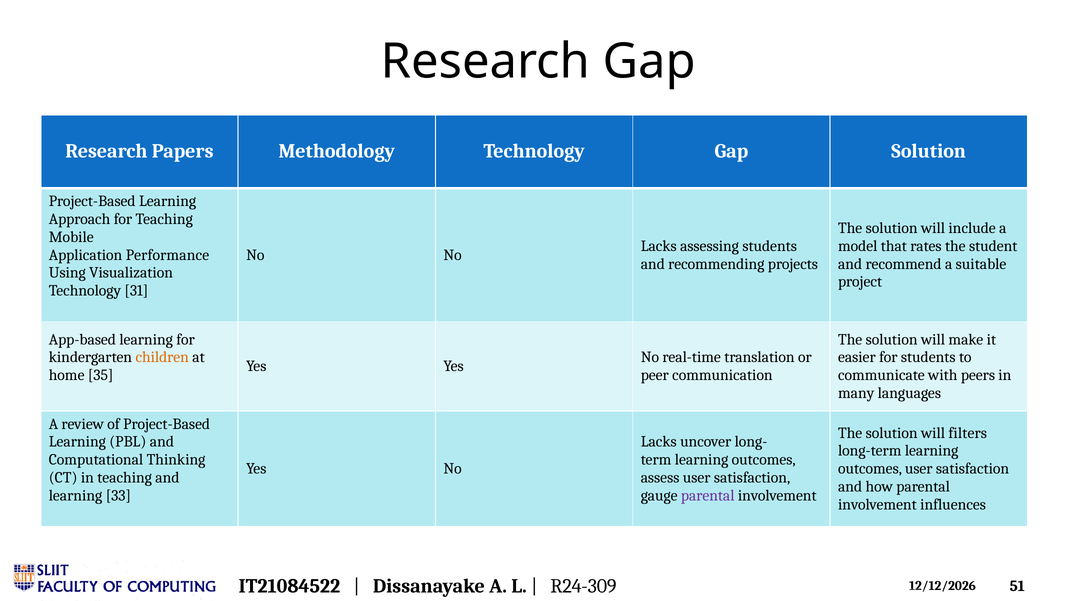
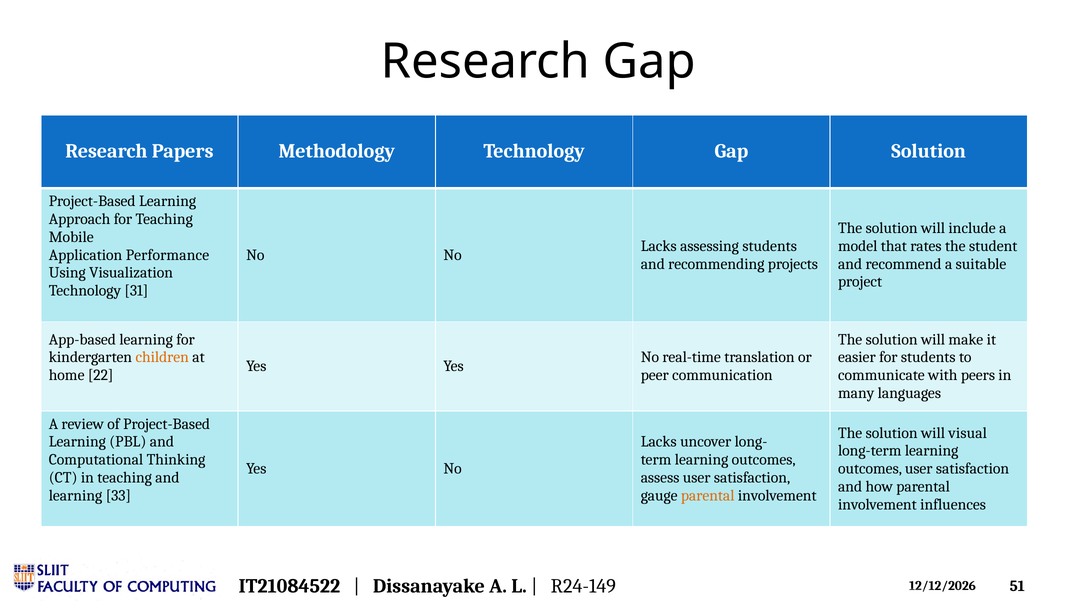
35: 35 -> 22 (101, 375)
filters: filters -> visual (968, 433)
parental colour: purple -> orange (708, 495)
R24-309: R24-309 -> R24-149 (583, 586)
